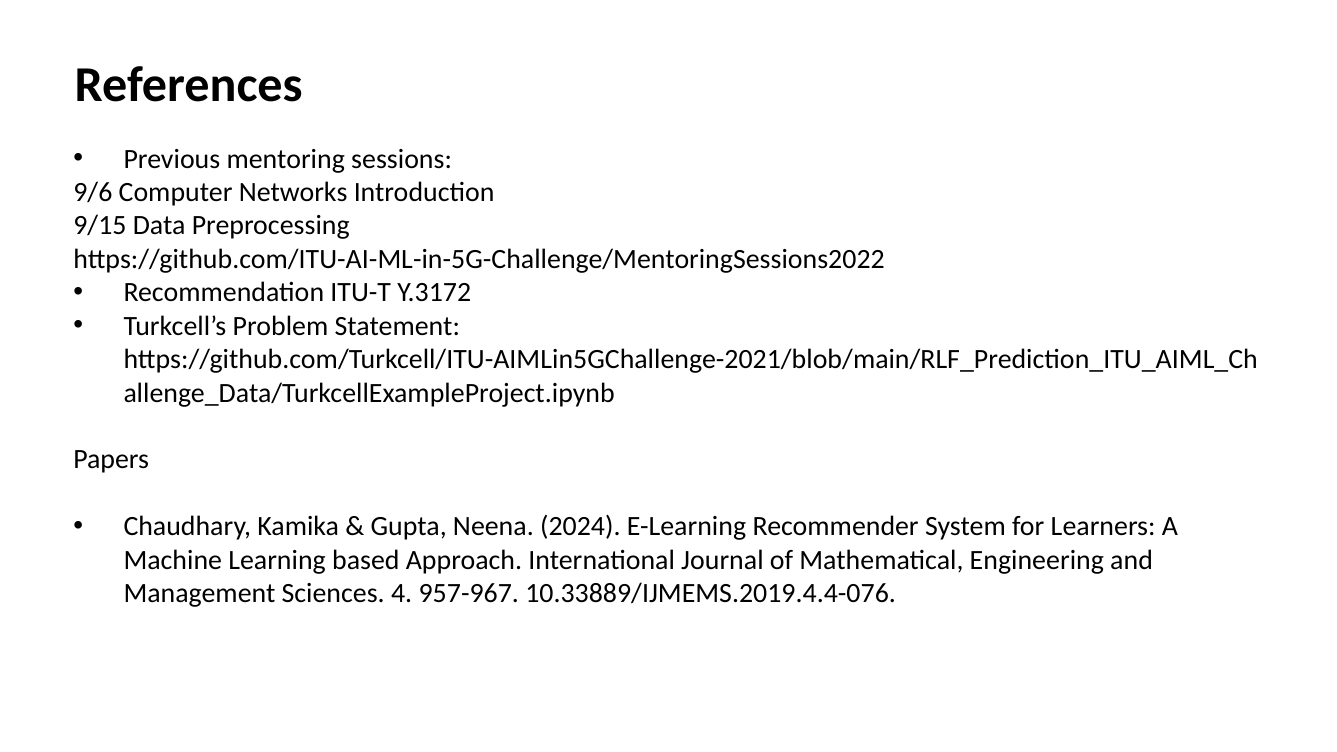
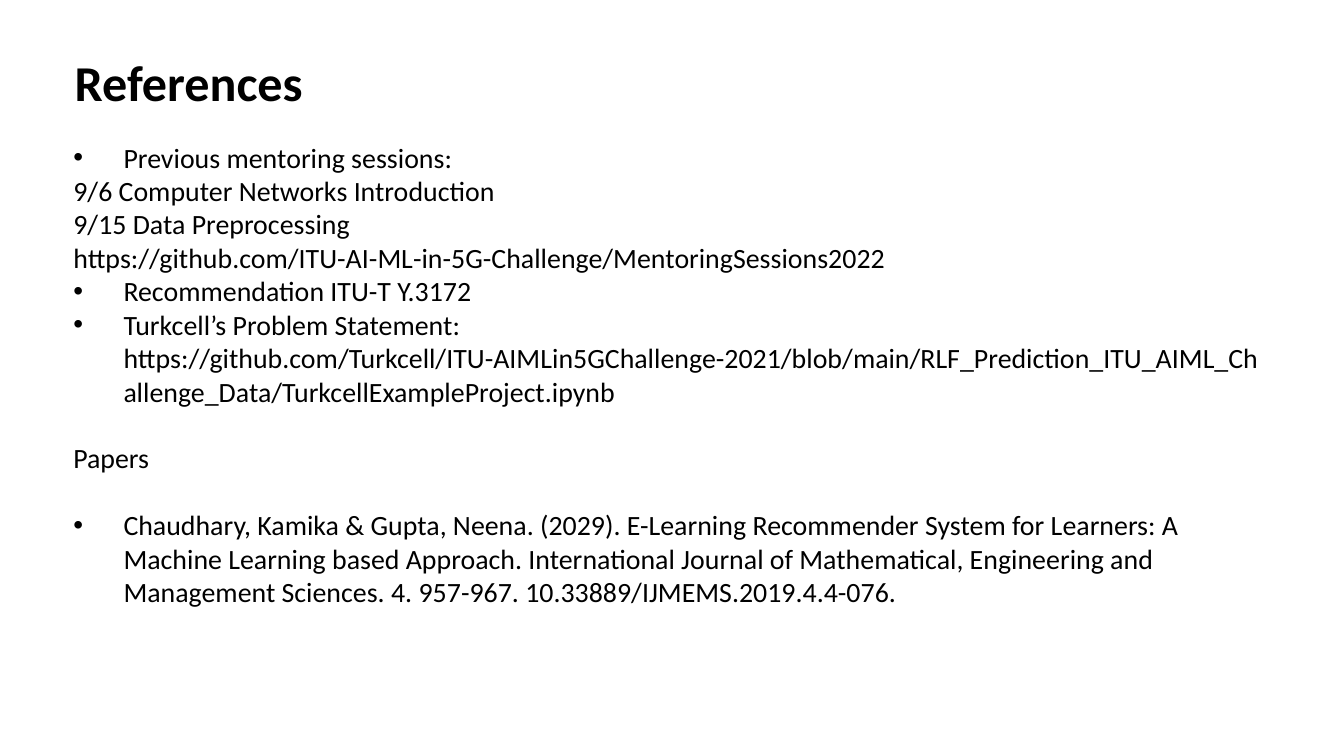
2024: 2024 -> 2029 (580, 527)
